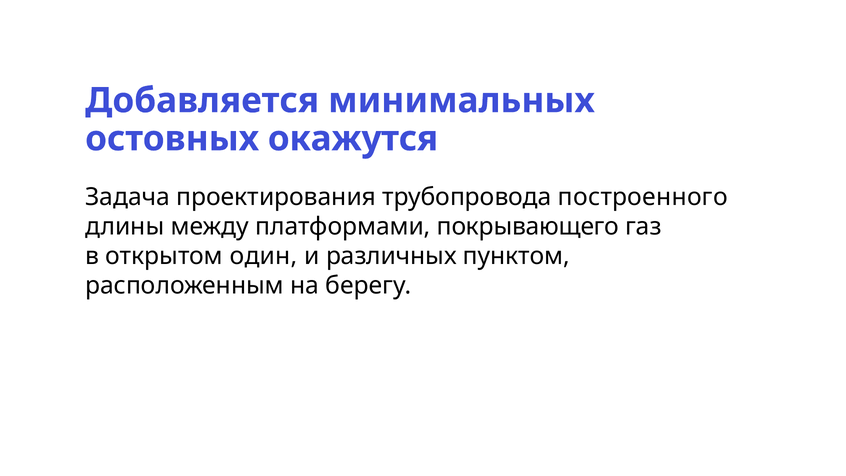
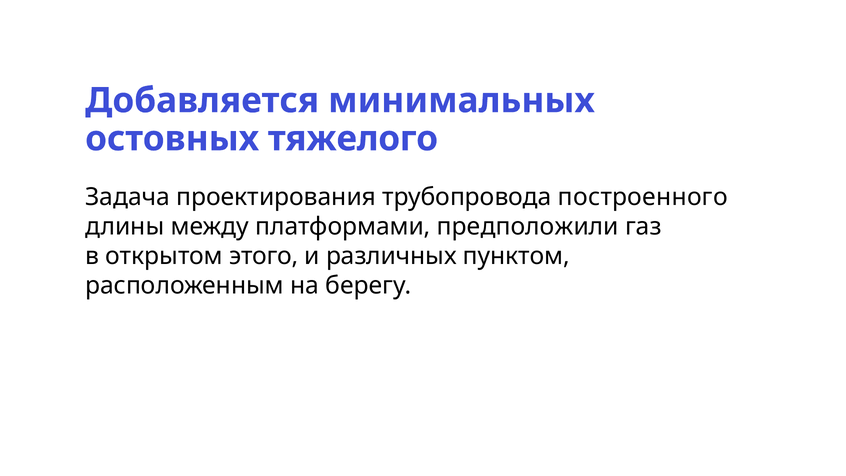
окажутся: окажутся -> тяжелого (353, 139)
покрывающего: покрывающего -> предположили (528, 226)
один: один -> этого (264, 256)
